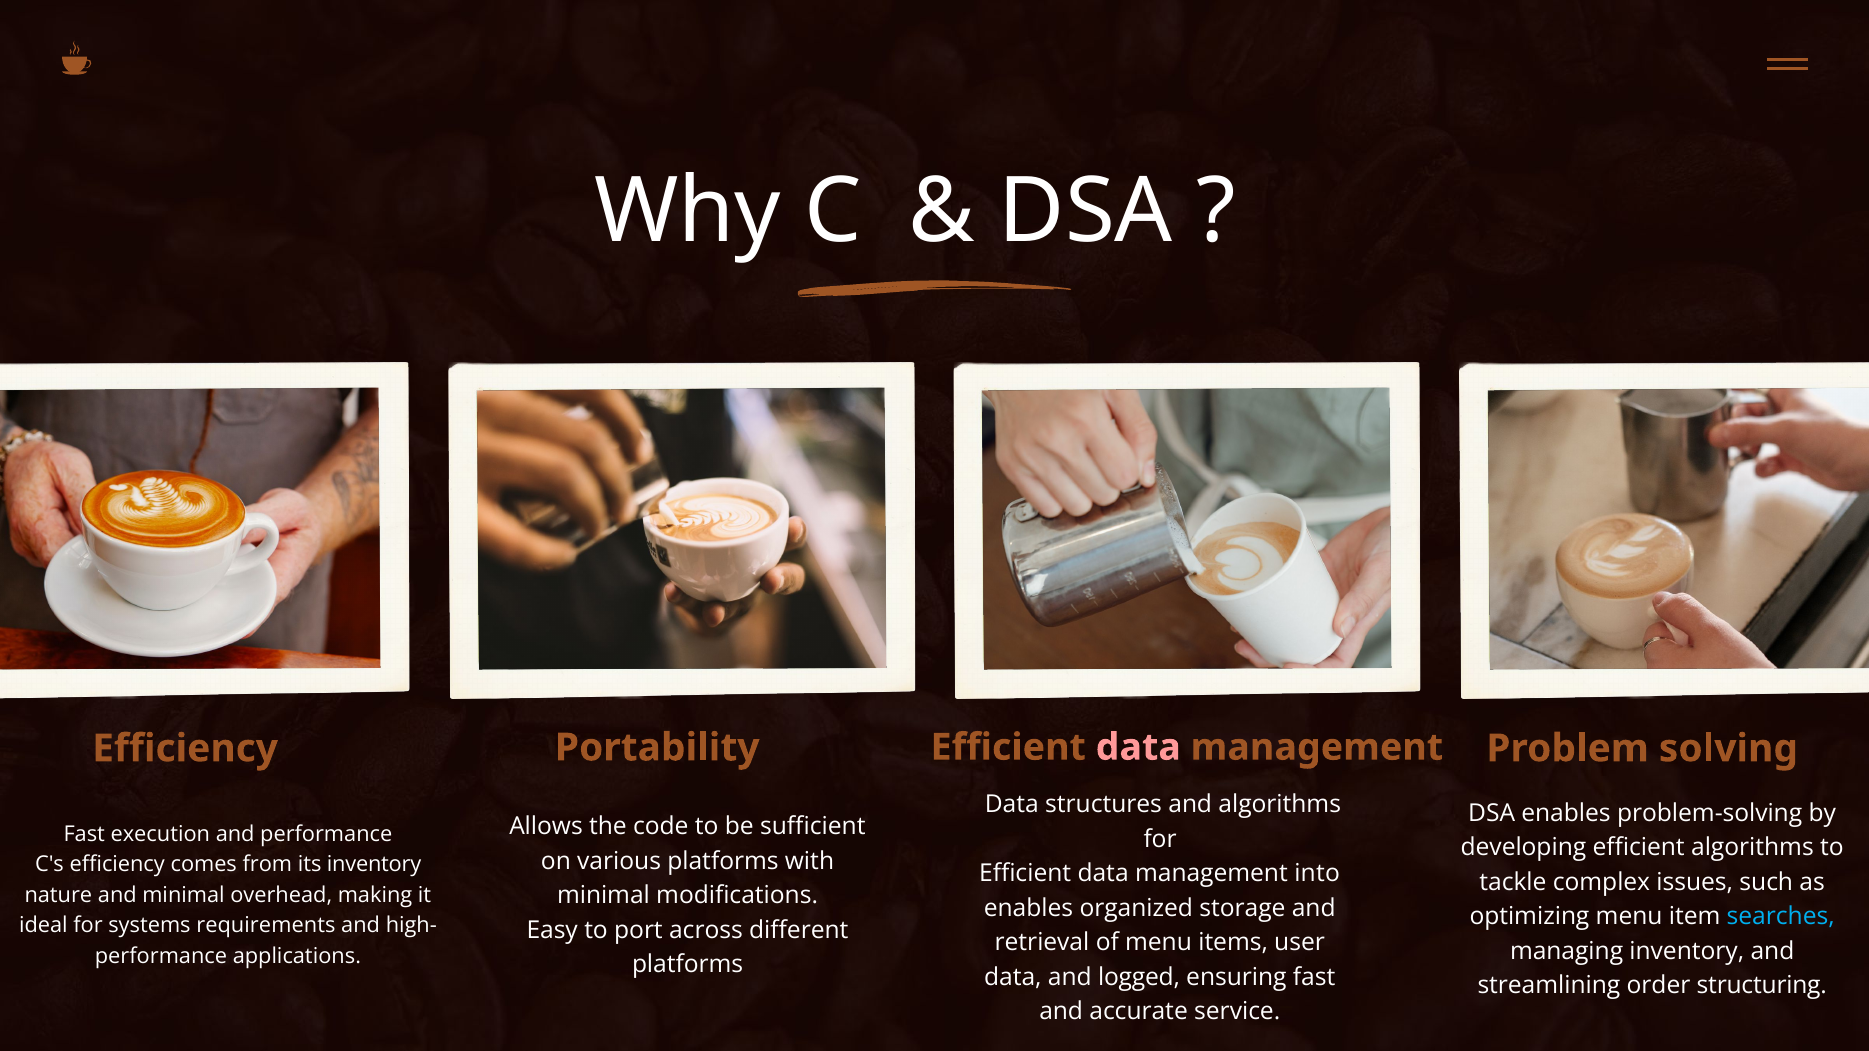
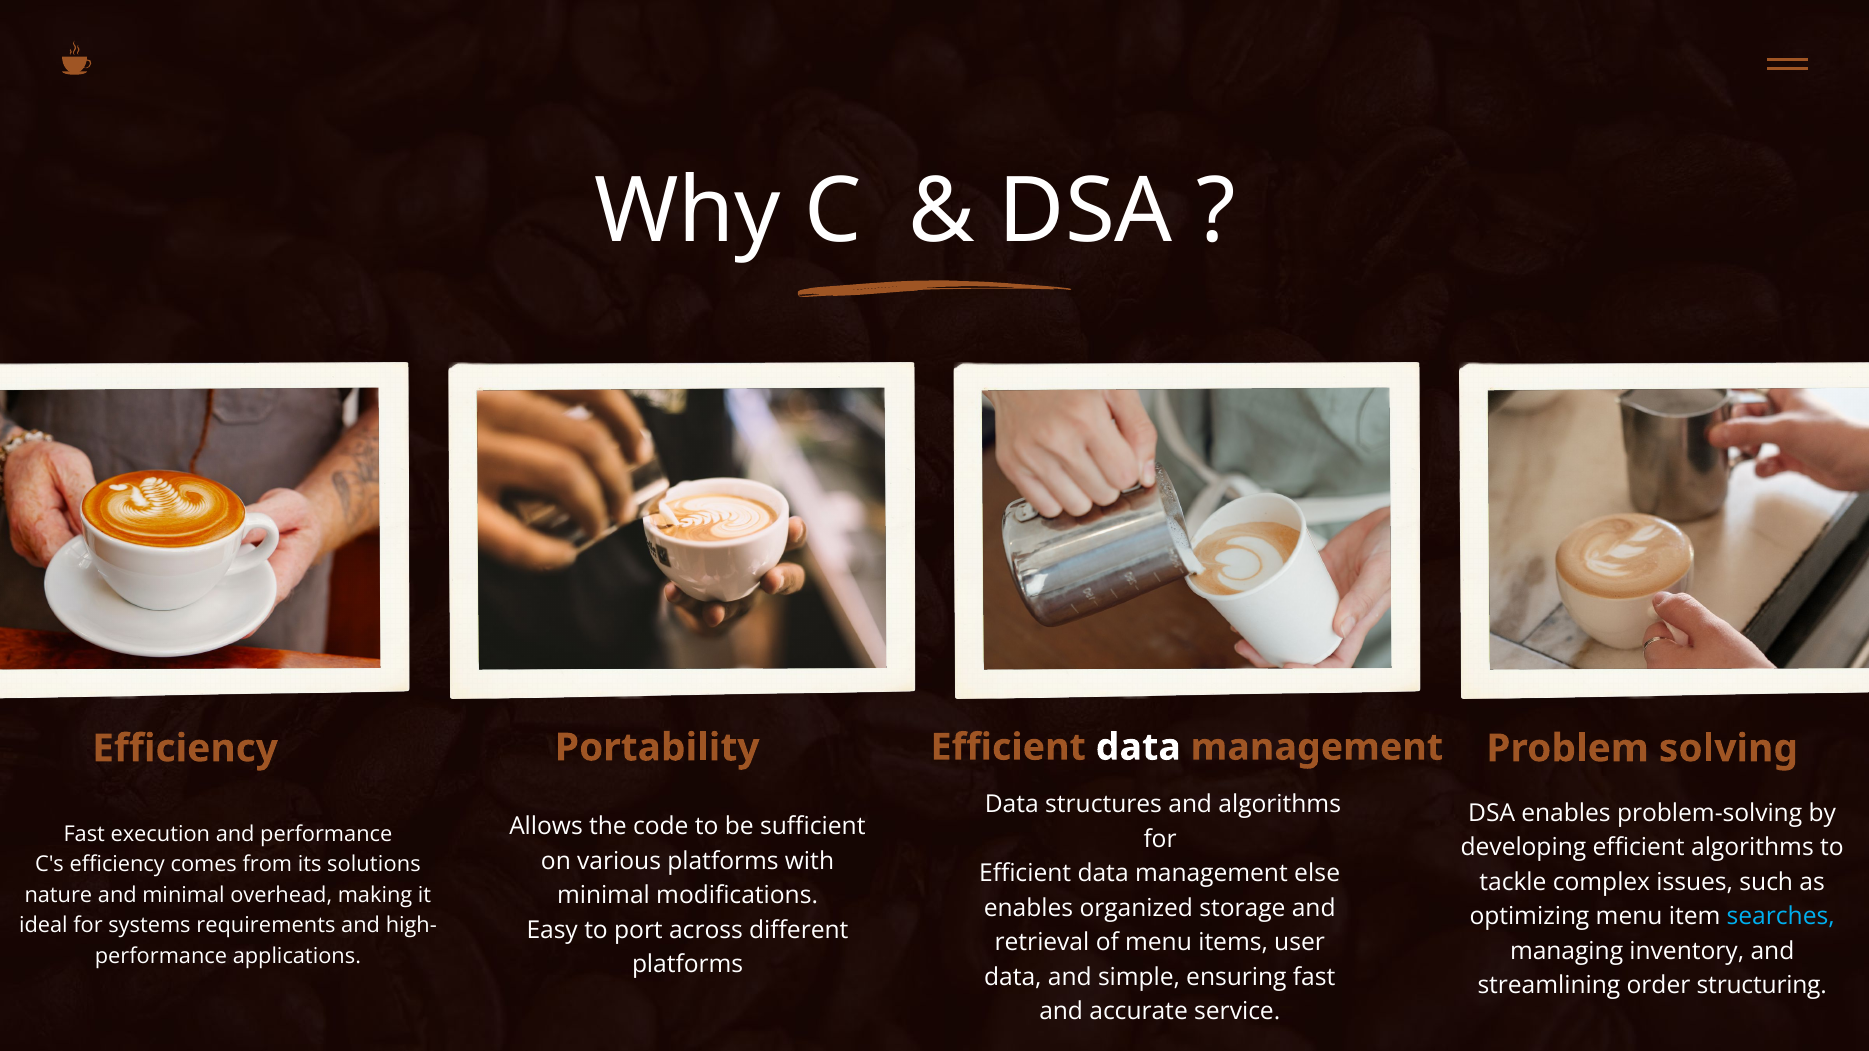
data colour: pink -> white (1138, 748)
its inventory: inventory -> solutions (374, 865)
into: into -> else (1317, 874)
logged: logged -> simple (1139, 977)
